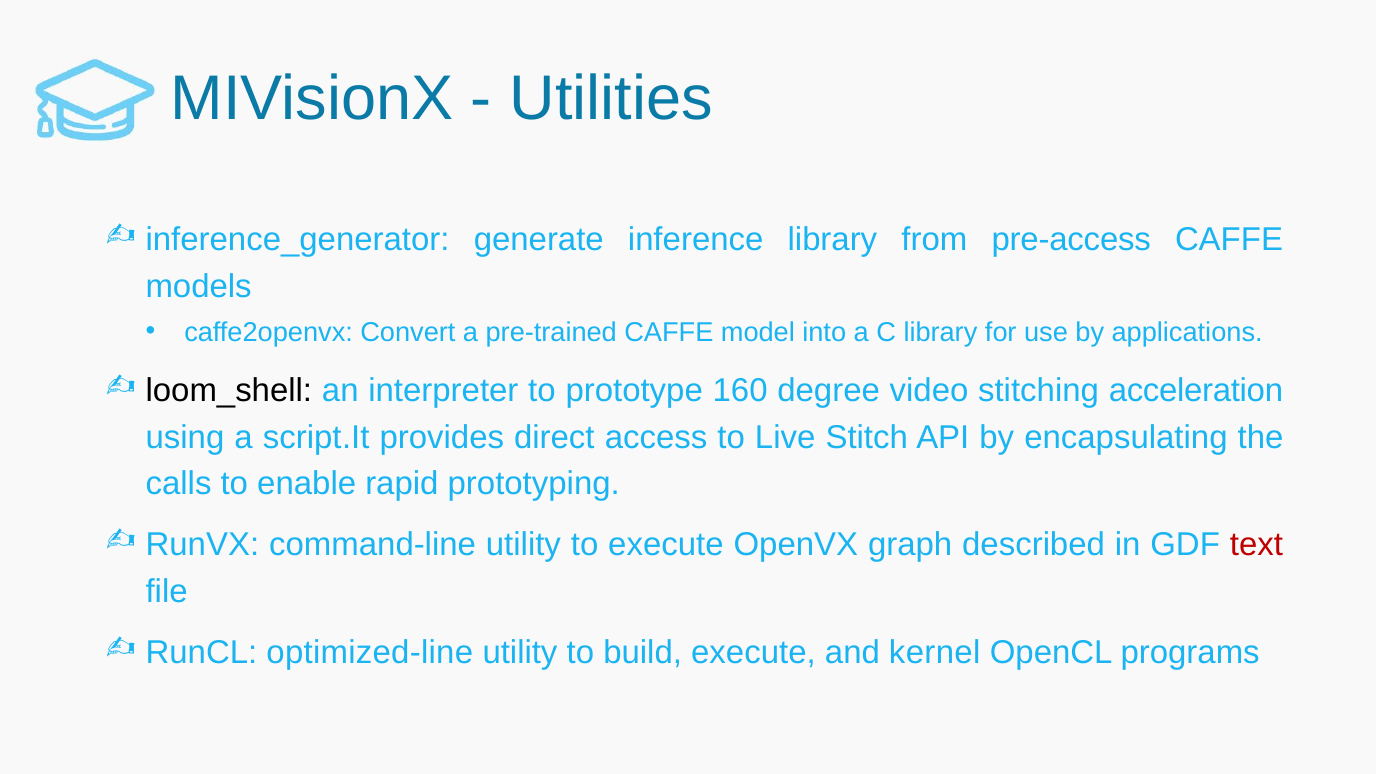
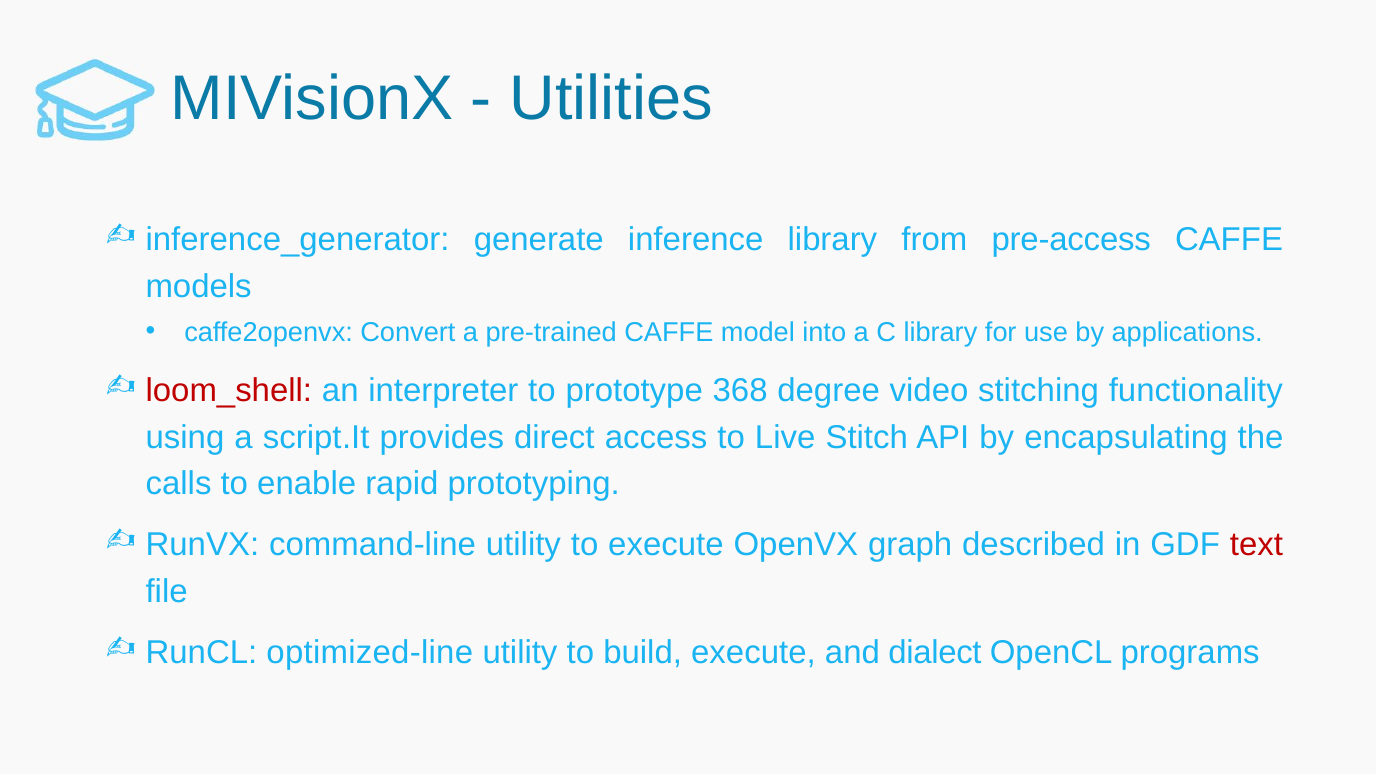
loom_shell colour: black -> red (229, 391)
160: 160 -> 368 (740, 391)
acceleration: acceleration -> functionality (1196, 391)
kernel: kernel -> dialect (935, 653)
